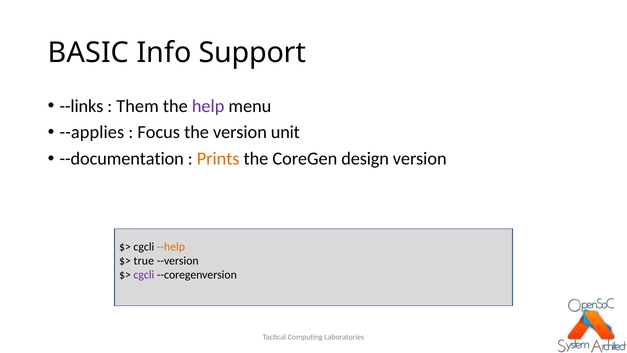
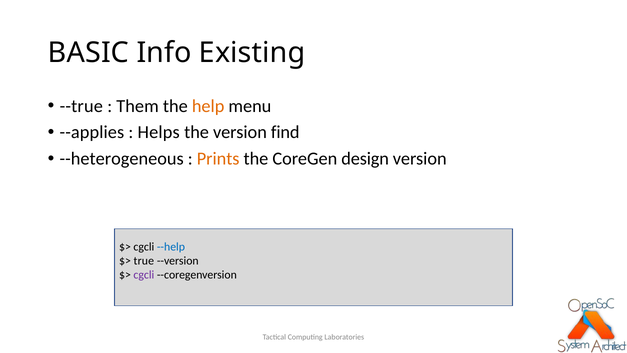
Support: Support -> Existing (252, 53)
--links: --links -> --true (81, 106)
help colour: purple -> orange (208, 106)
Focus: Focus -> Helps (159, 132)
unit: unit -> find (285, 132)
--documentation: --documentation -> --heterogeneous (122, 159)
--help colour: orange -> blue (171, 247)
